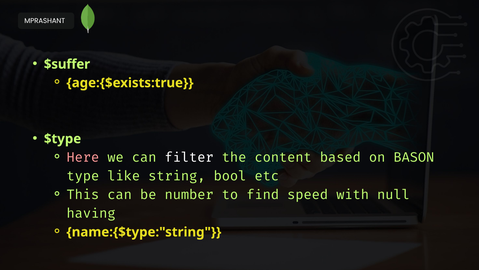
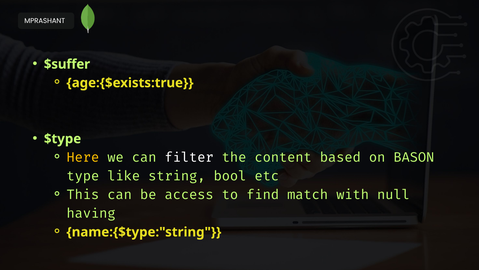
Here colour: pink -> yellow (83, 157)
number: number -> access (189, 194)
speed: speed -> match (308, 194)
